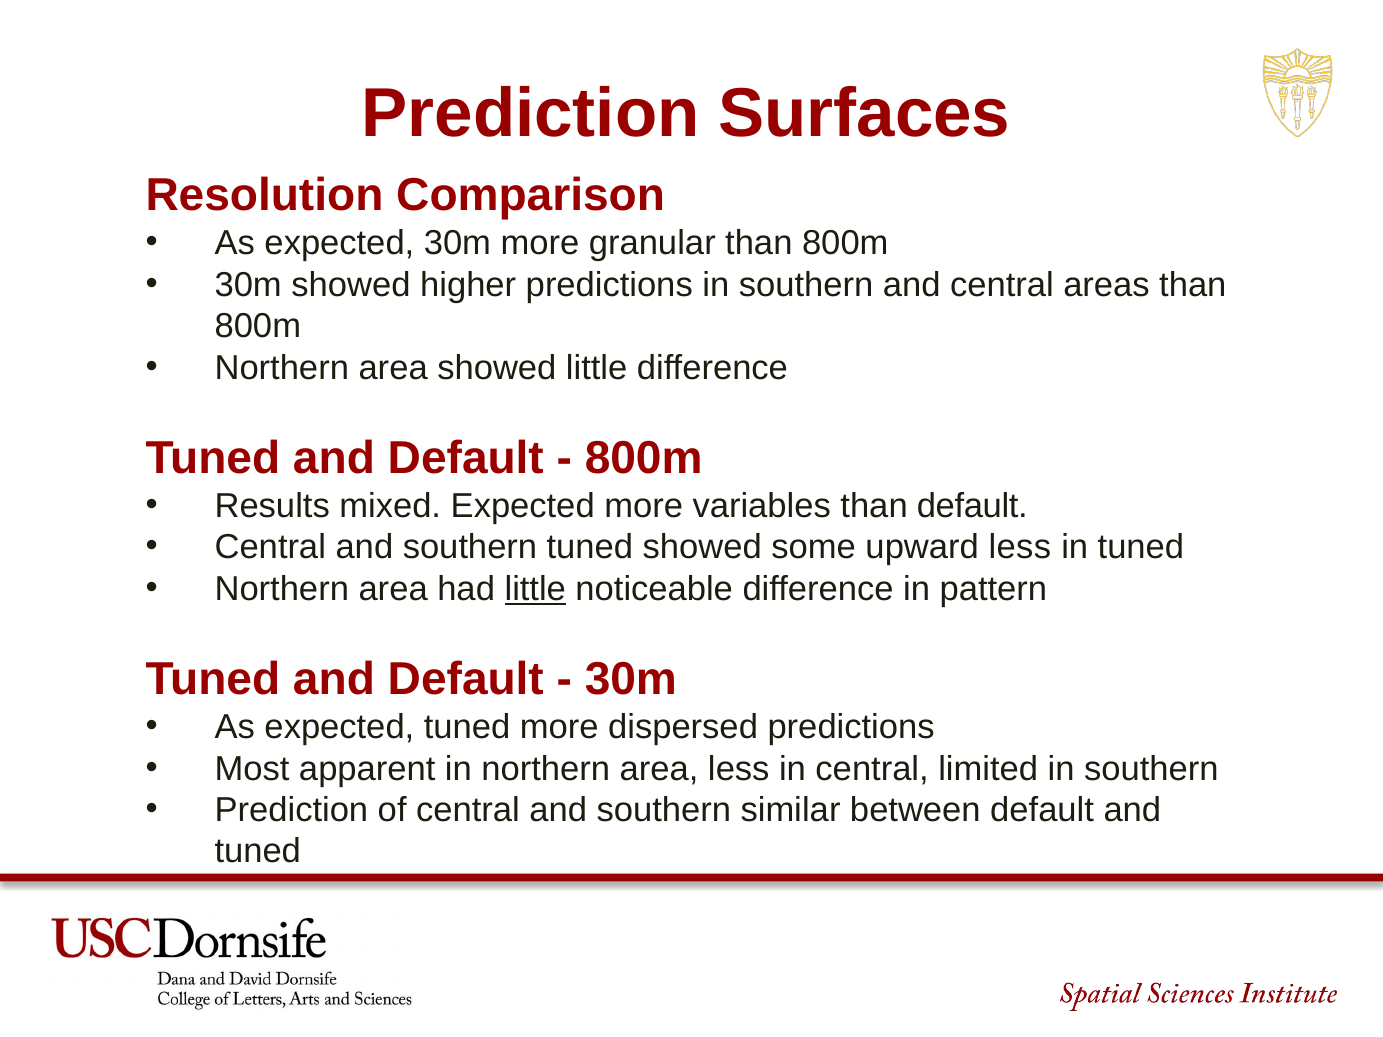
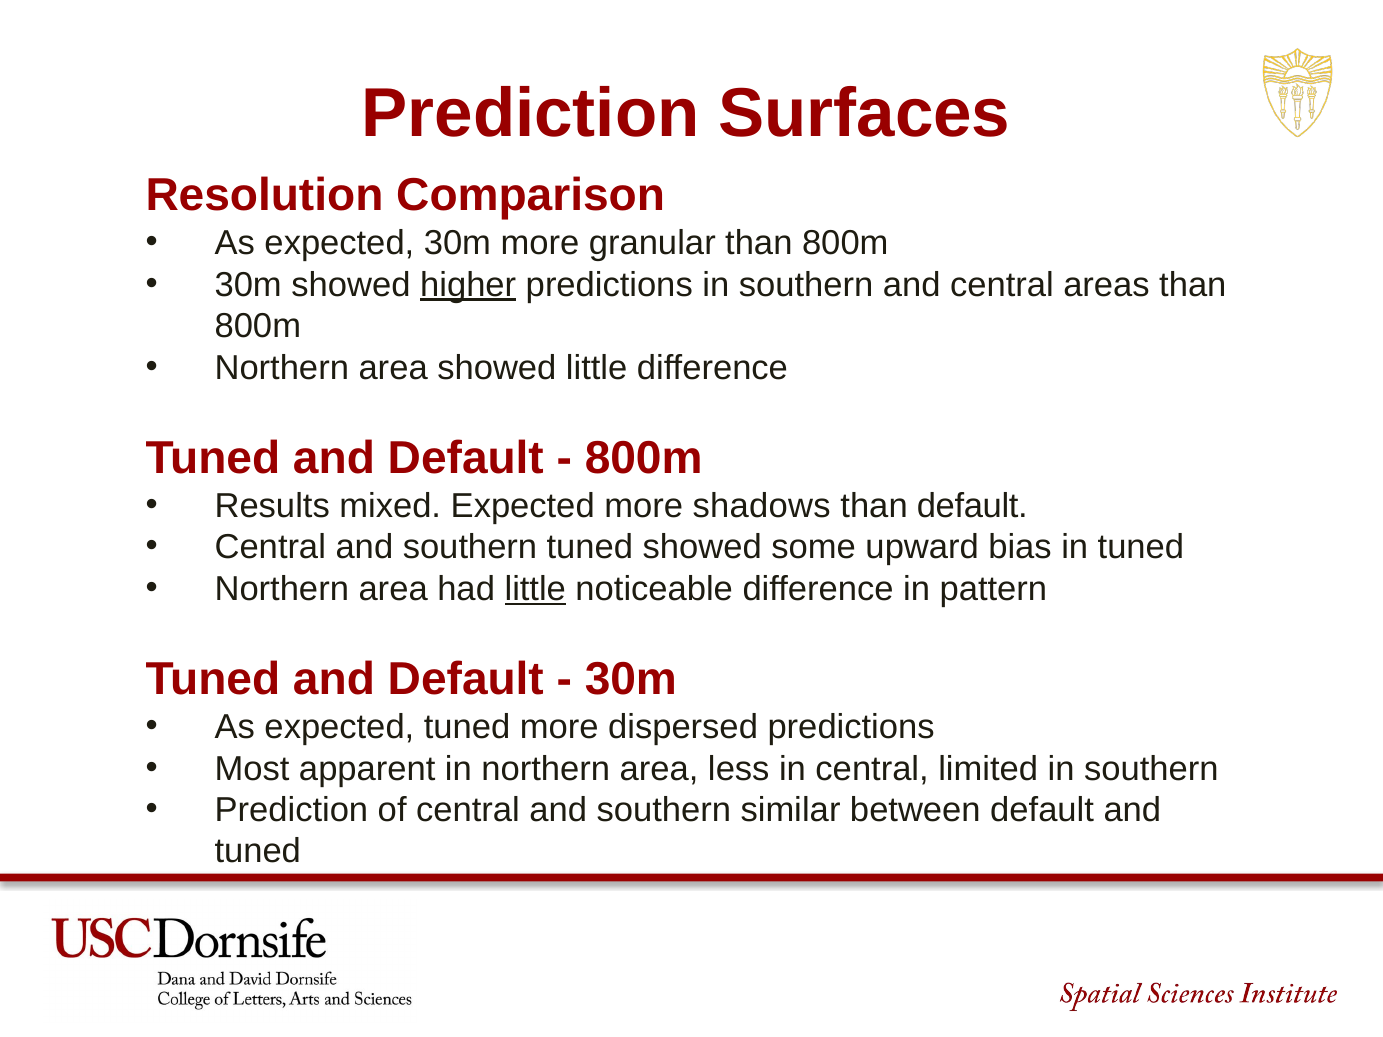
higher underline: none -> present (468, 285)
variables: variables -> shadows (762, 506)
upward less: less -> bias (1020, 548)
